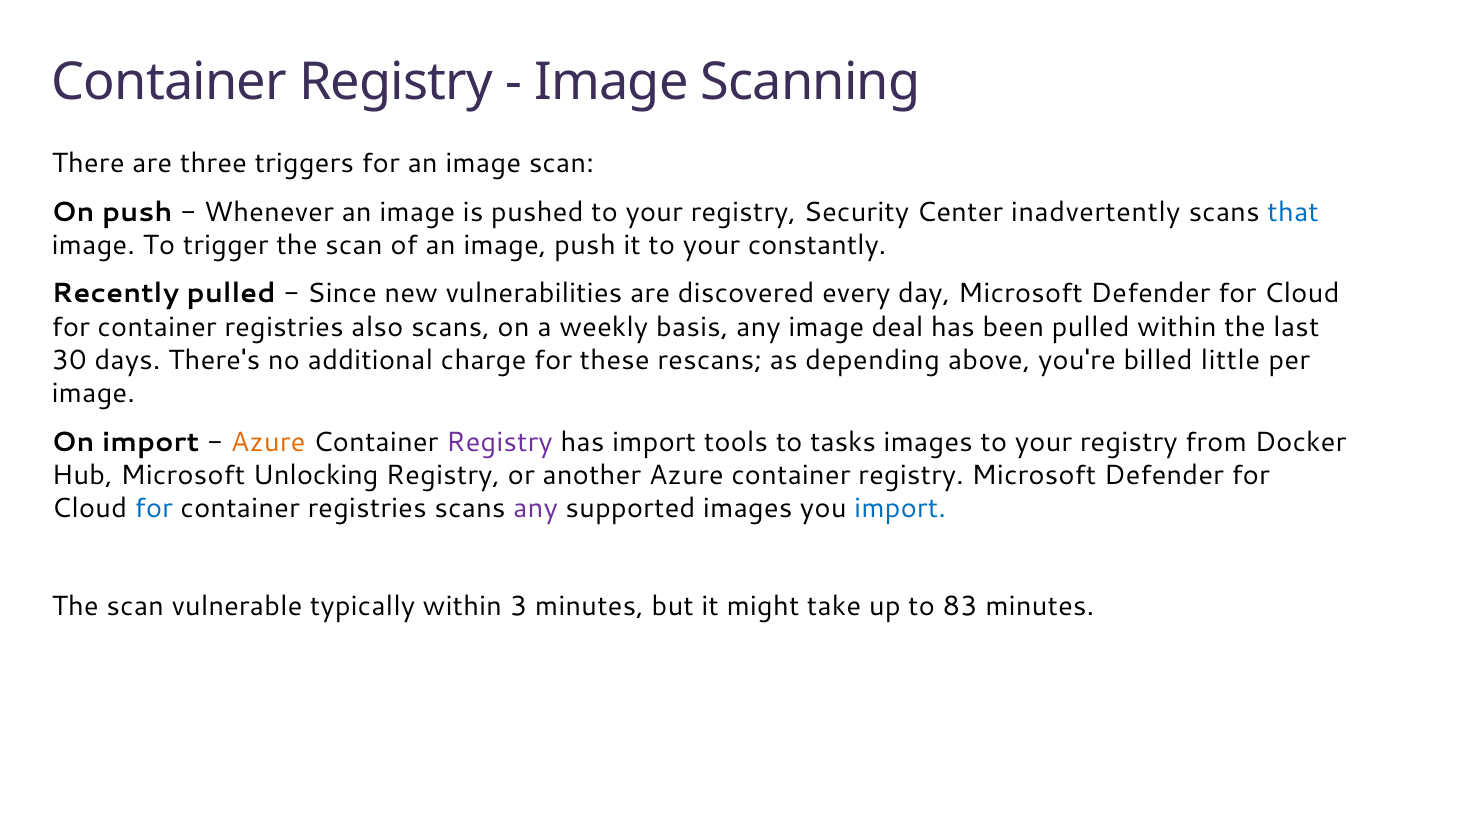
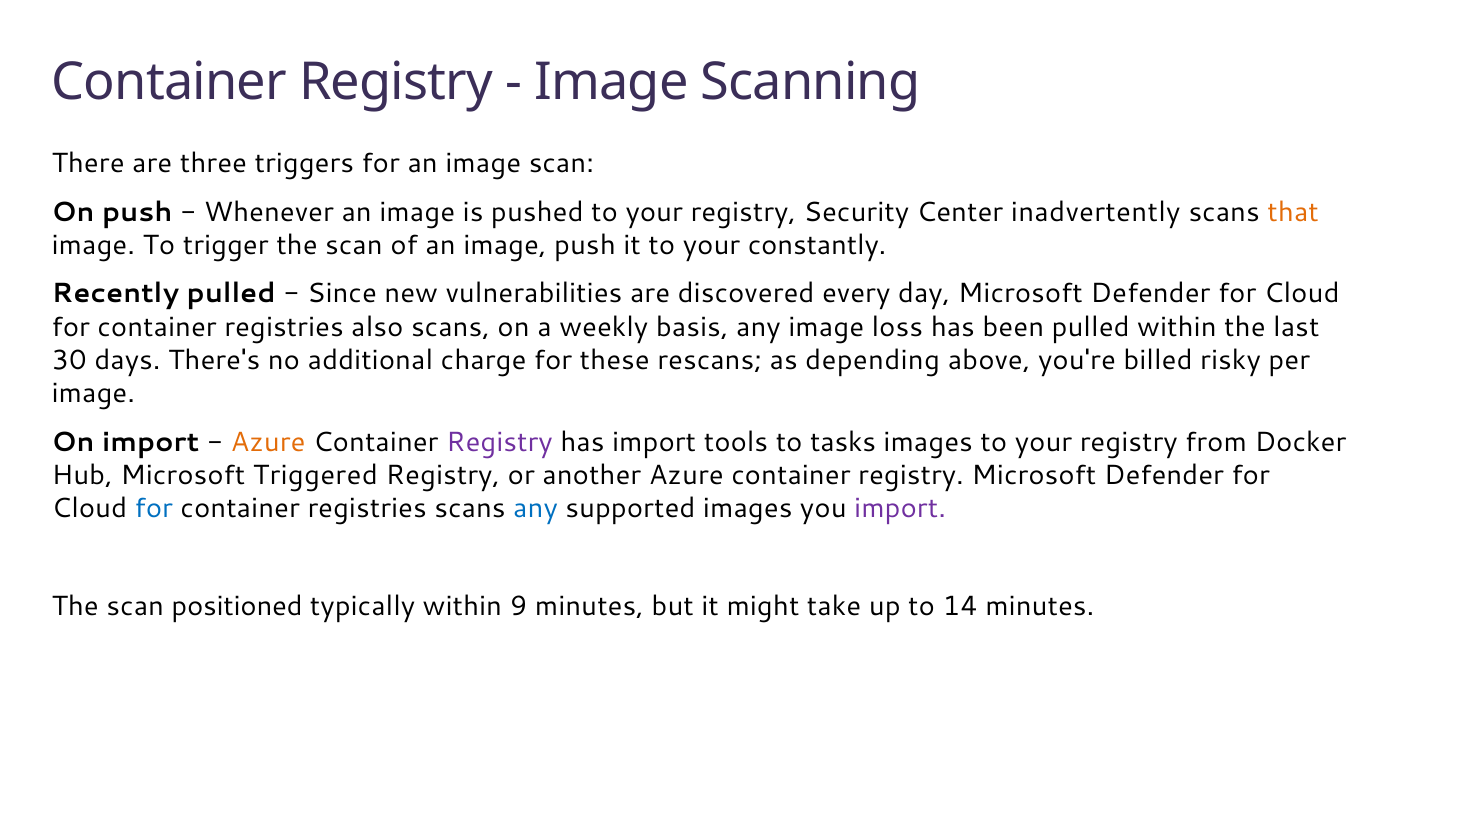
that colour: blue -> orange (1293, 212)
deal: deal -> loss (897, 327)
little: little -> risky (1231, 360)
Unlocking: Unlocking -> Triggered (315, 475)
any colour: purple -> blue (536, 509)
import colour: blue -> purple (900, 509)
vulnerable: vulnerable -> positioned (237, 606)
3: 3 -> 9 (519, 606)
83: 83 -> 14 (960, 606)
